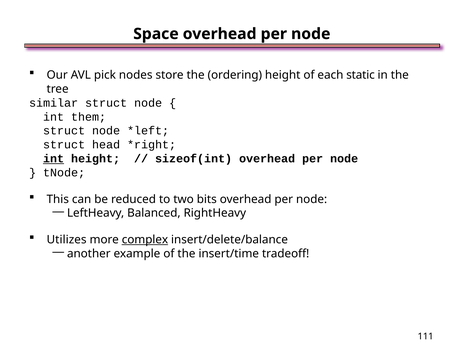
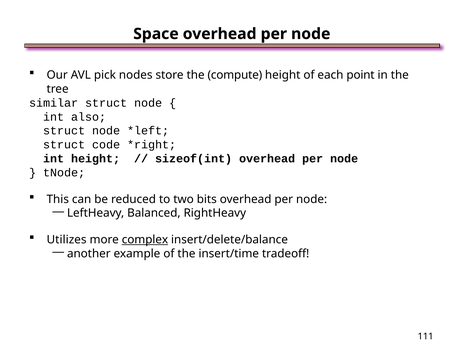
ordering: ordering -> compute (235, 75)
static: static -> point (361, 75)
them: them -> also (89, 117)
head: head -> code (106, 145)
int underline: present -> none (54, 159)
